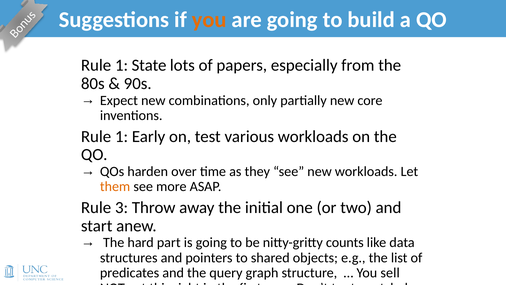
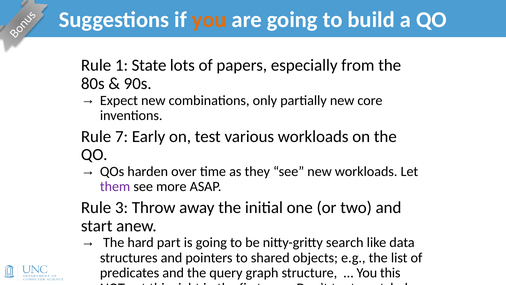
1: 1 -> 7 (122, 136)
them colour: orange -> purple (115, 186)
counts: counts -> search (345, 242)
You sell: sell -> this (390, 273)
